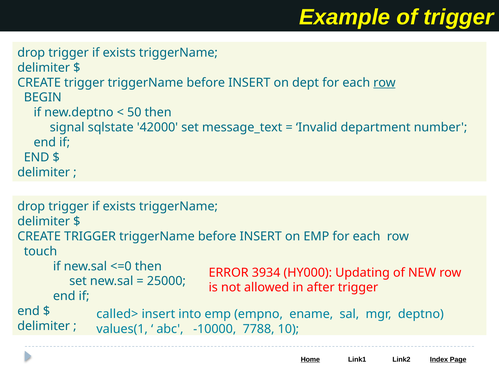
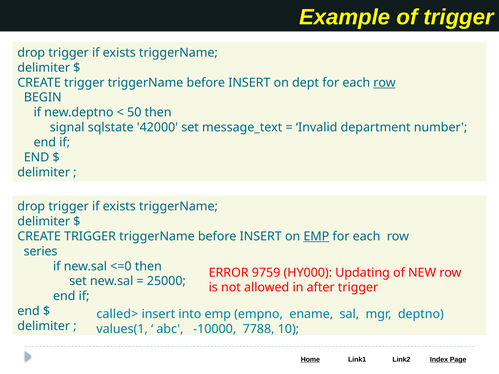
EMP underline: none -> present (316, 236)
touch: touch -> series (41, 251)
3934: 3934 -> 9759 (266, 273)
